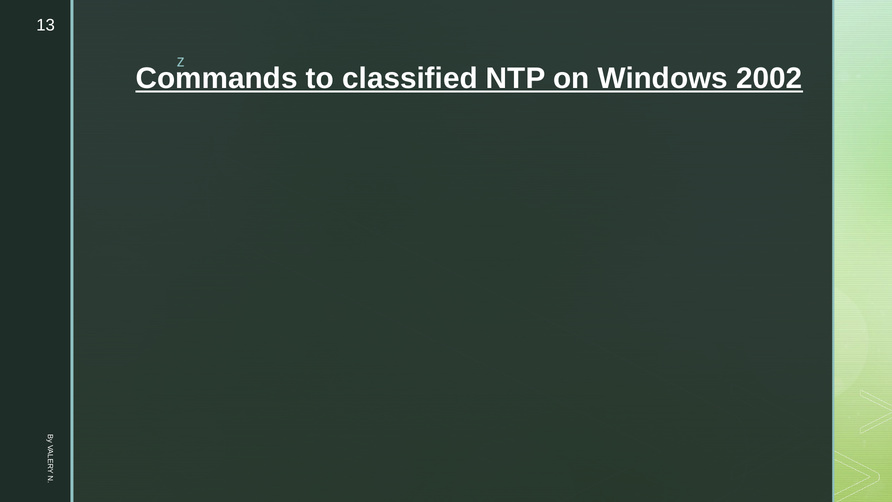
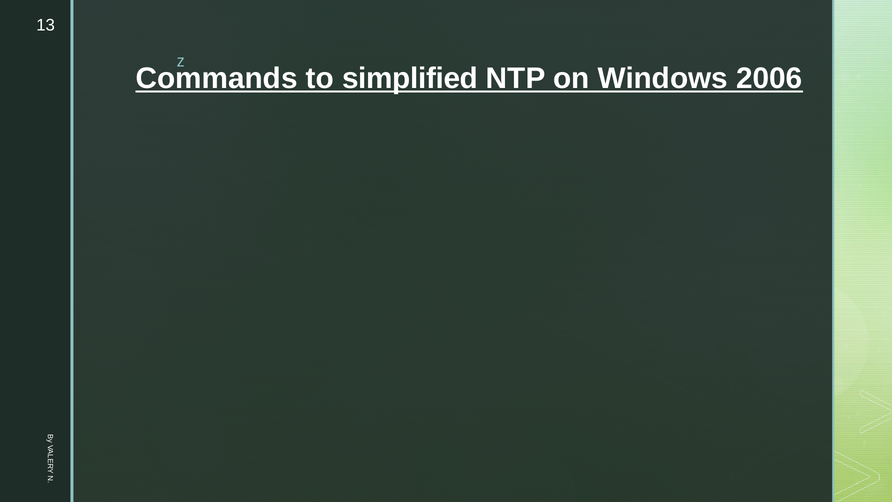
classified: classified -> simplified (410, 78)
2002: 2002 -> 2006 (769, 78)
